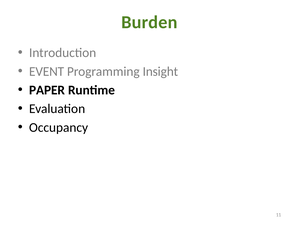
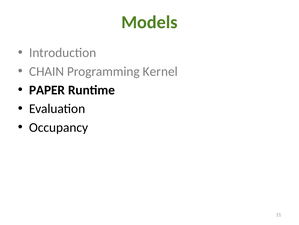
Burden: Burden -> Models (149, 22)
EVENT: EVENT -> CHAIN (47, 71)
Insight: Insight -> Kernel (160, 71)
